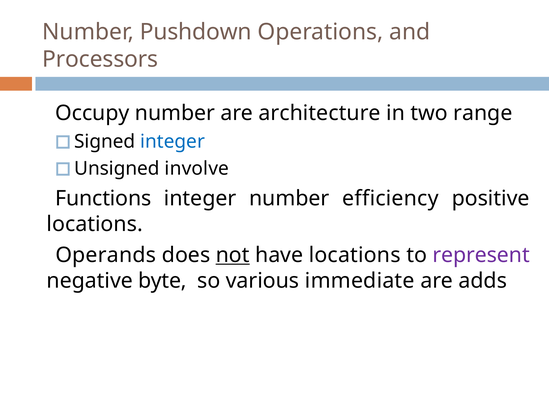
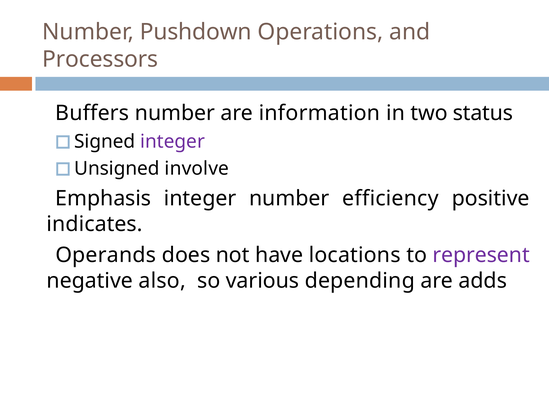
Occupy: Occupy -> Buffers (92, 113)
architecture: architecture -> information (319, 113)
range: range -> status (483, 113)
integer colour: blue -> purple (173, 141)
Functions: Functions -> Emphasis (103, 198)
locations: locations -> indicates (95, 224)
not underline: present -> none (233, 255)
byte: byte -> also (162, 280)
immediate: immediate -> depending (360, 280)
